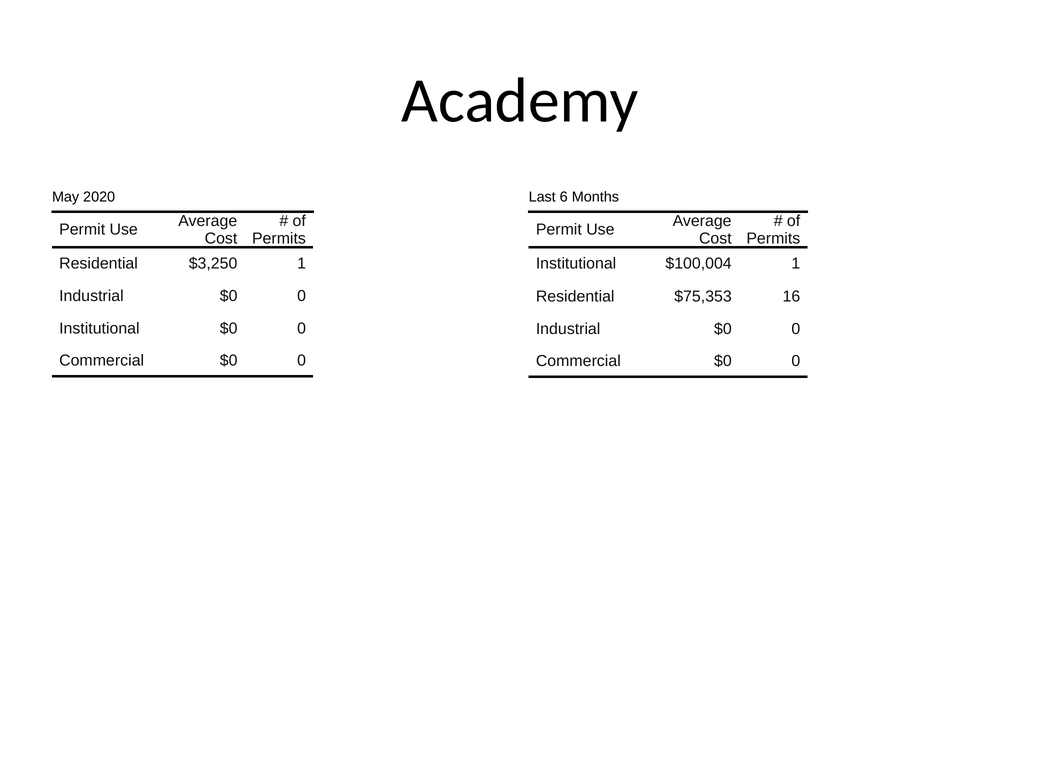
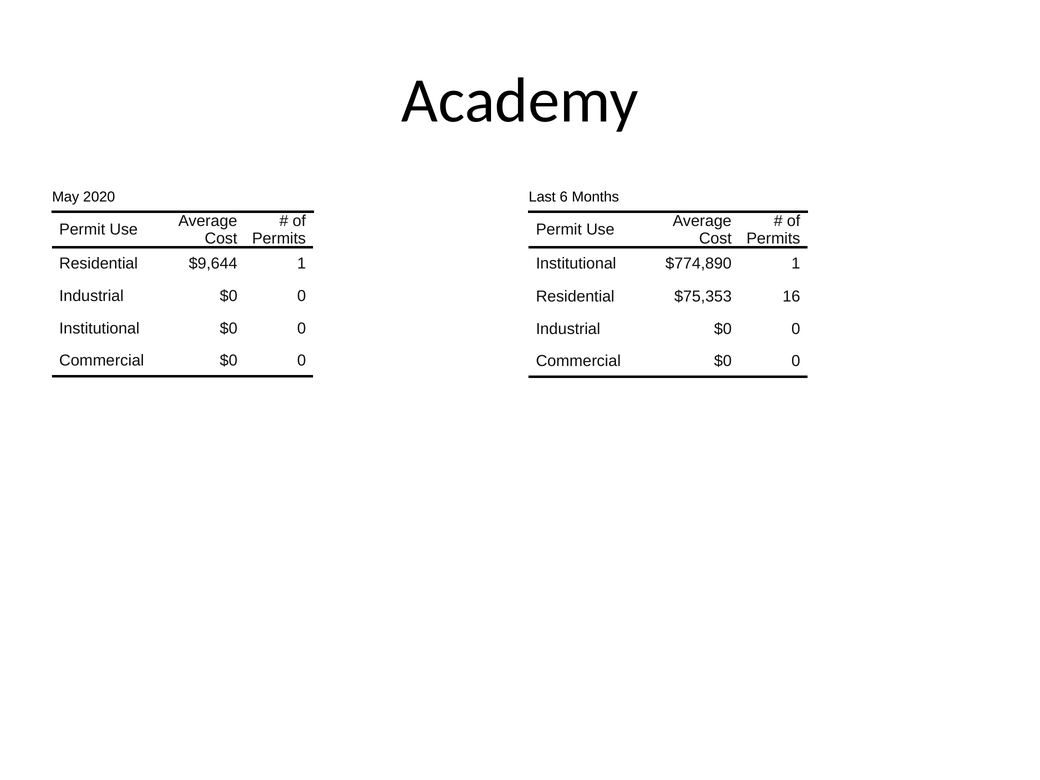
$3,250: $3,250 -> $9,644 (213, 264)
$100,004: $100,004 -> $774,890 (699, 264)
